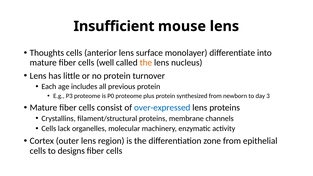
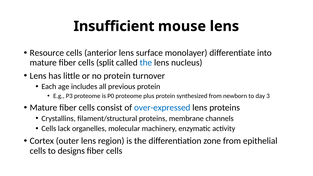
Thoughts: Thoughts -> Resource (47, 53)
well: well -> split (105, 63)
the colour: orange -> blue (146, 63)
